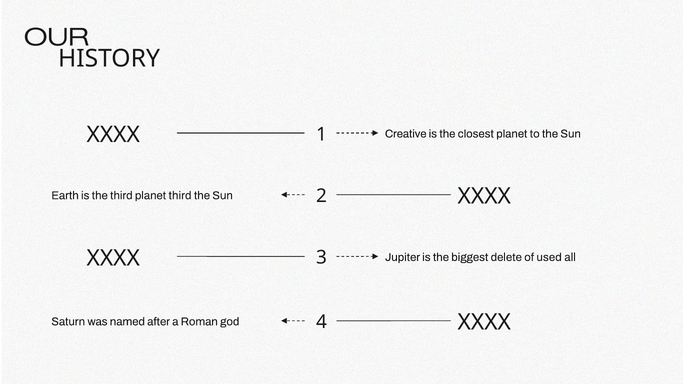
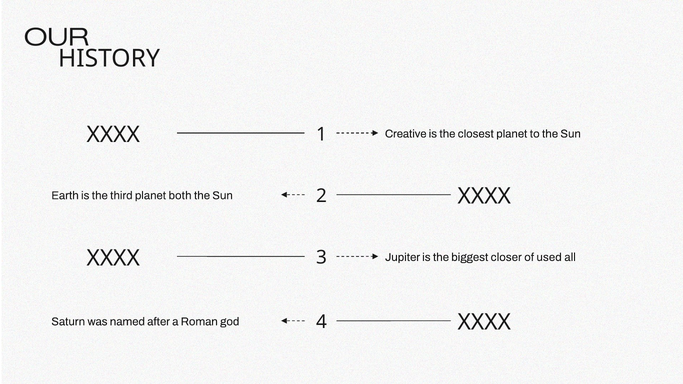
planet third: third -> both (180, 196)
delete: delete -> closer (506, 257)
